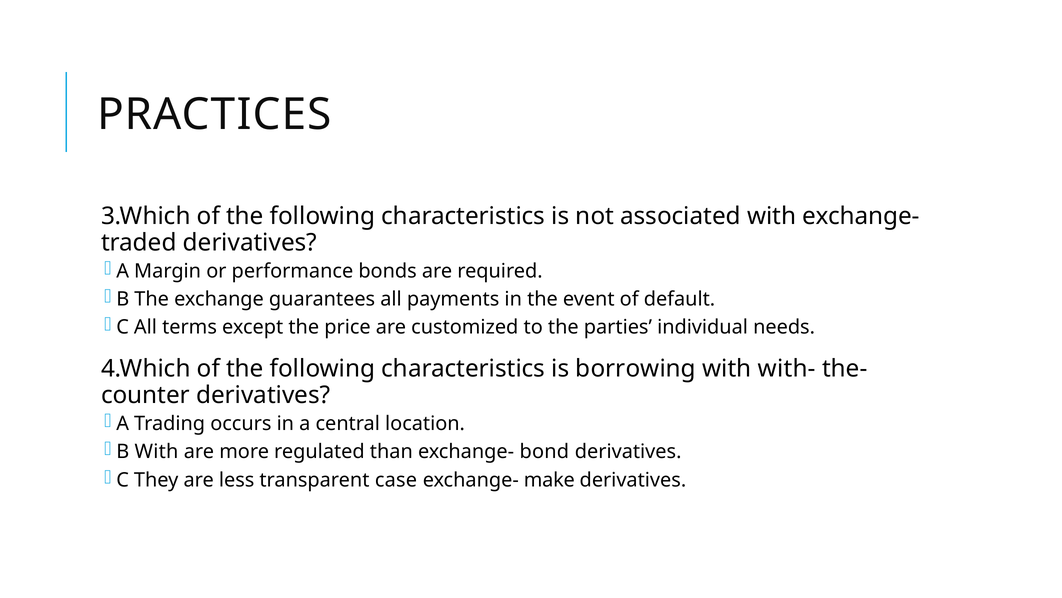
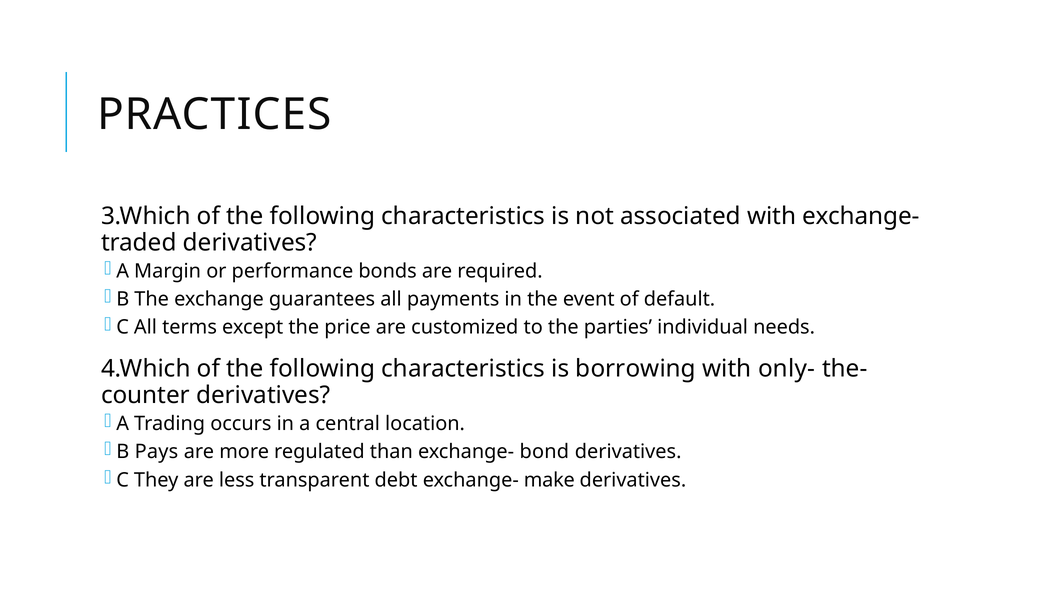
with-: with- -> only- (787, 369)
B With: With -> Pays (156, 451)
case: case -> debt (396, 479)
